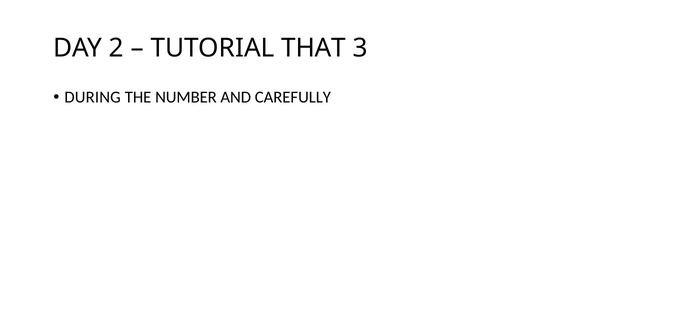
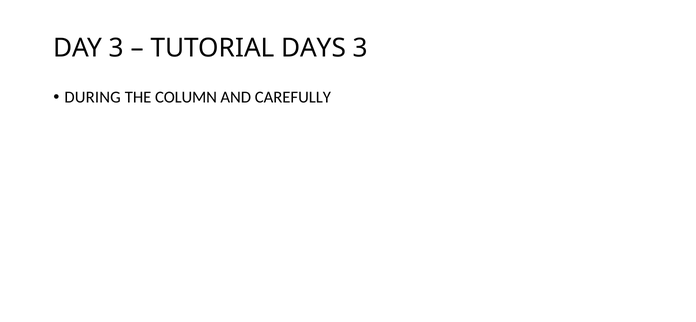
DAY 2: 2 -> 3 (116, 48)
THAT: THAT -> DAYS (314, 48)
NUMBER: NUMBER -> COLUMN (186, 97)
